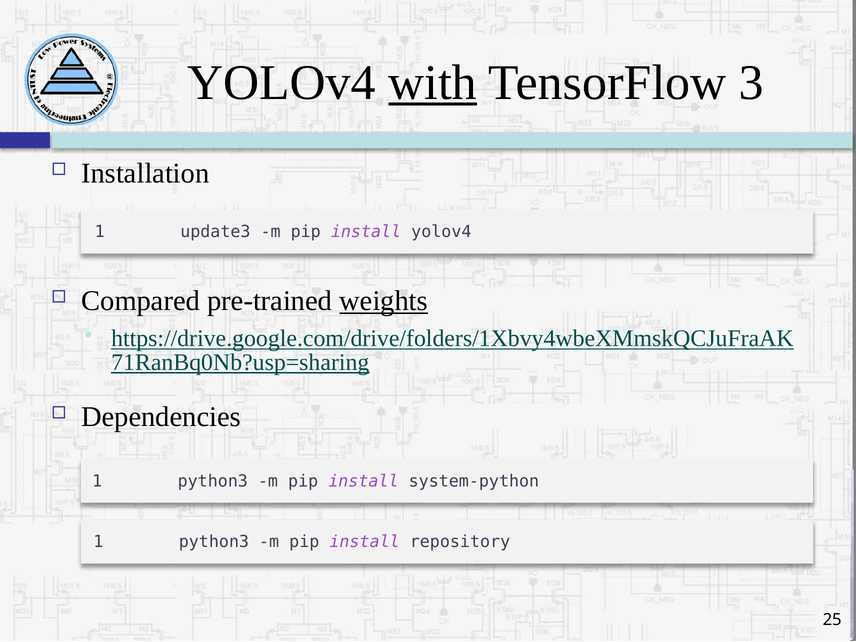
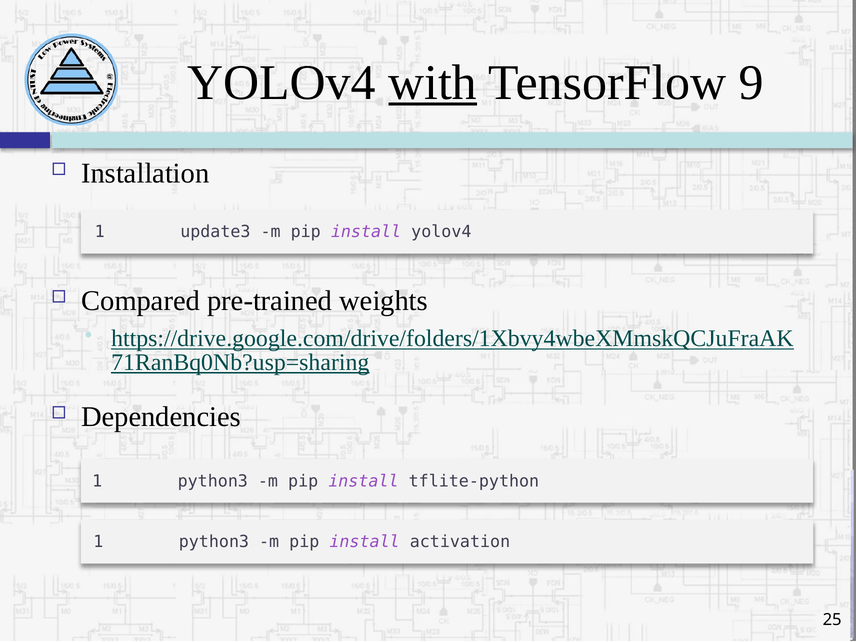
3: 3 -> 9 (751, 83)
weights underline: present -> none (384, 301)
system-python: system-python -> tflite-python (474, 481)
repository: repository -> activation (460, 542)
